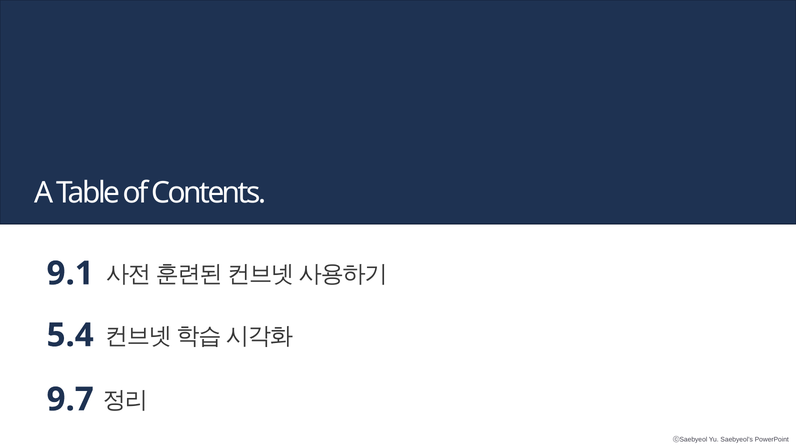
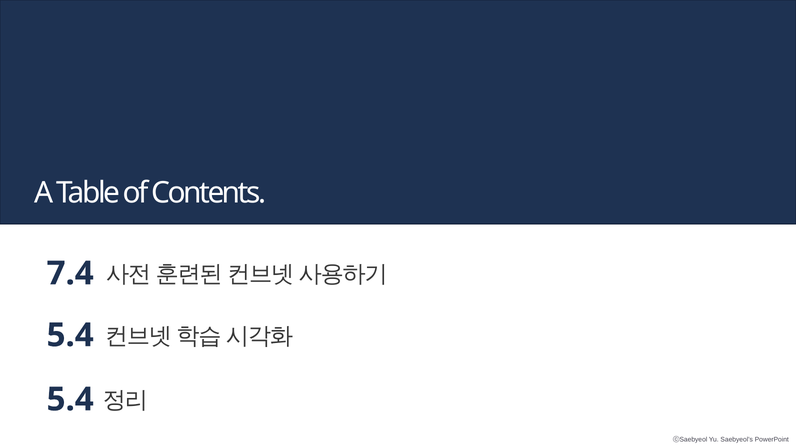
9.1: 9.1 -> 7.4 (70, 273)
9.7: 9.7 -> 5.4 (70, 399)
